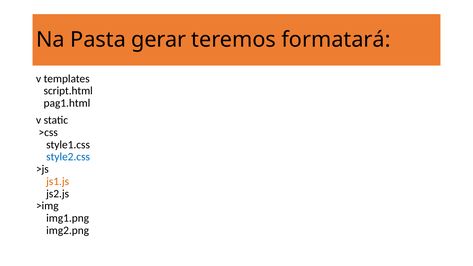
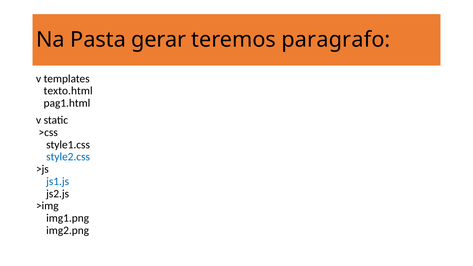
formatará: formatará -> paragrafo (336, 40)
script.html: script.html -> texto.html (68, 91)
js1.js colour: orange -> blue (58, 181)
